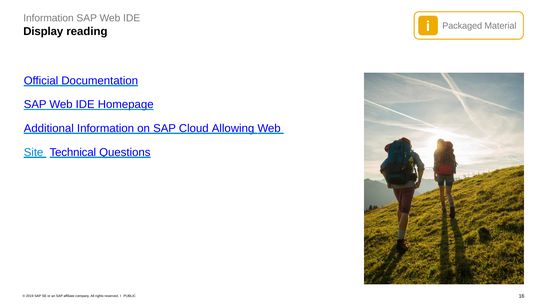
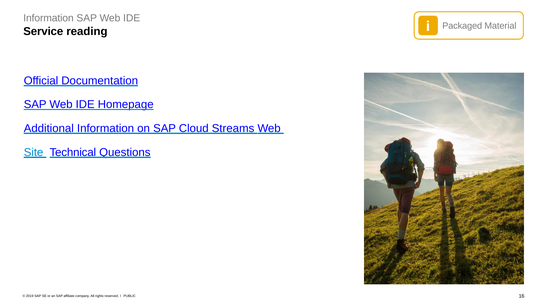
Display: Display -> Service (43, 31)
Allowing: Allowing -> Streams (233, 129)
